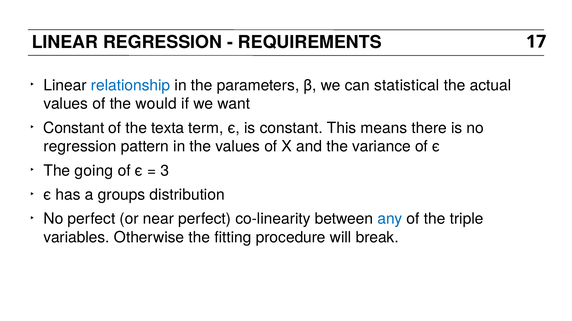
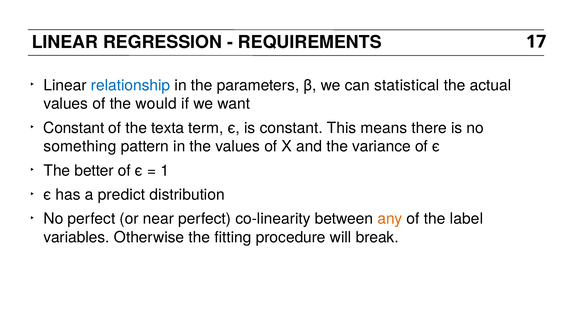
regression: regression -> something (80, 147)
going: going -> better (94, 171)
3: 3 -> 1 (165, 171)
groups: groups -> predict (122, 195)
any colour: blue -> orange (390, 219)
triple: triple -> label (467, 219)
